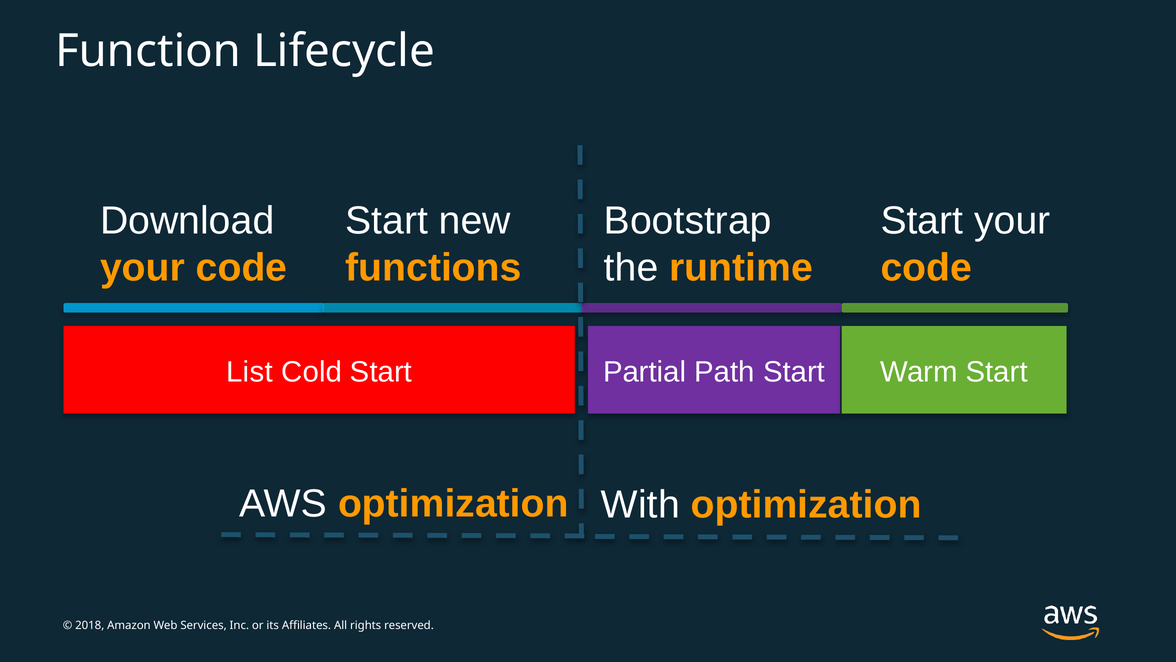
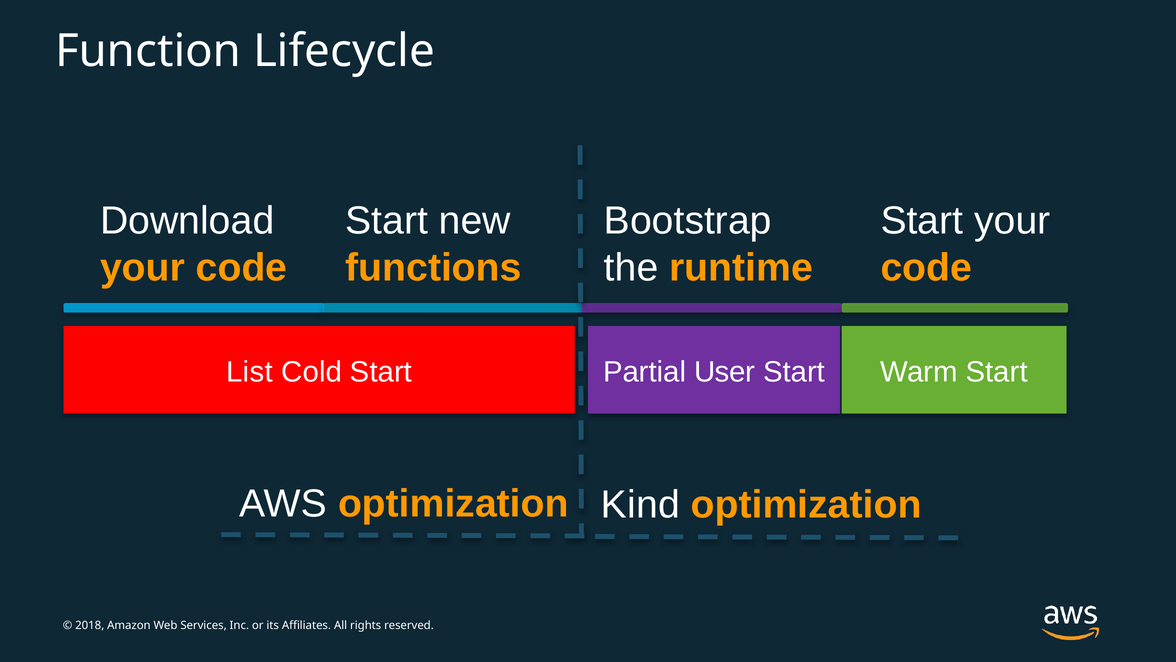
Path: Path -> User (725, 372)
With: With -> Kind (640, 504)
